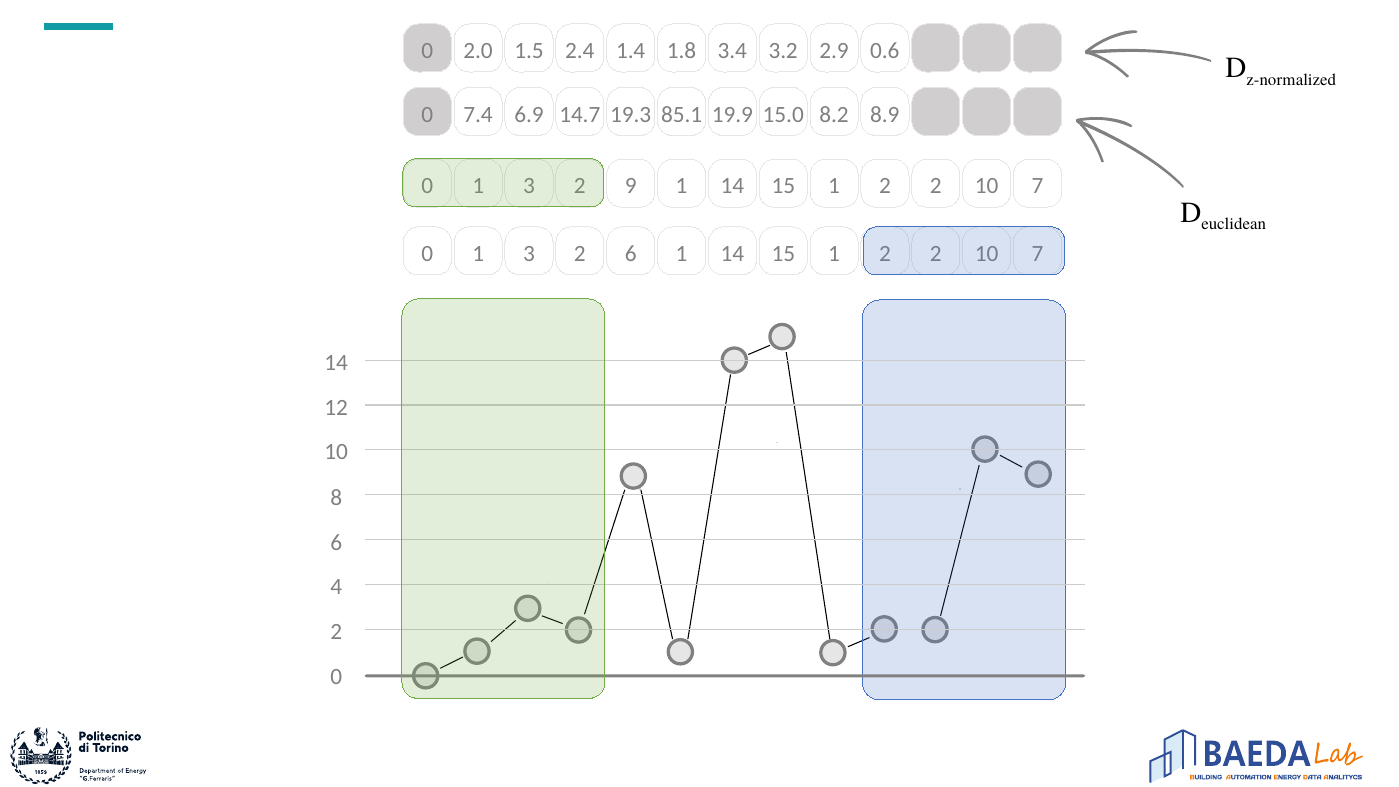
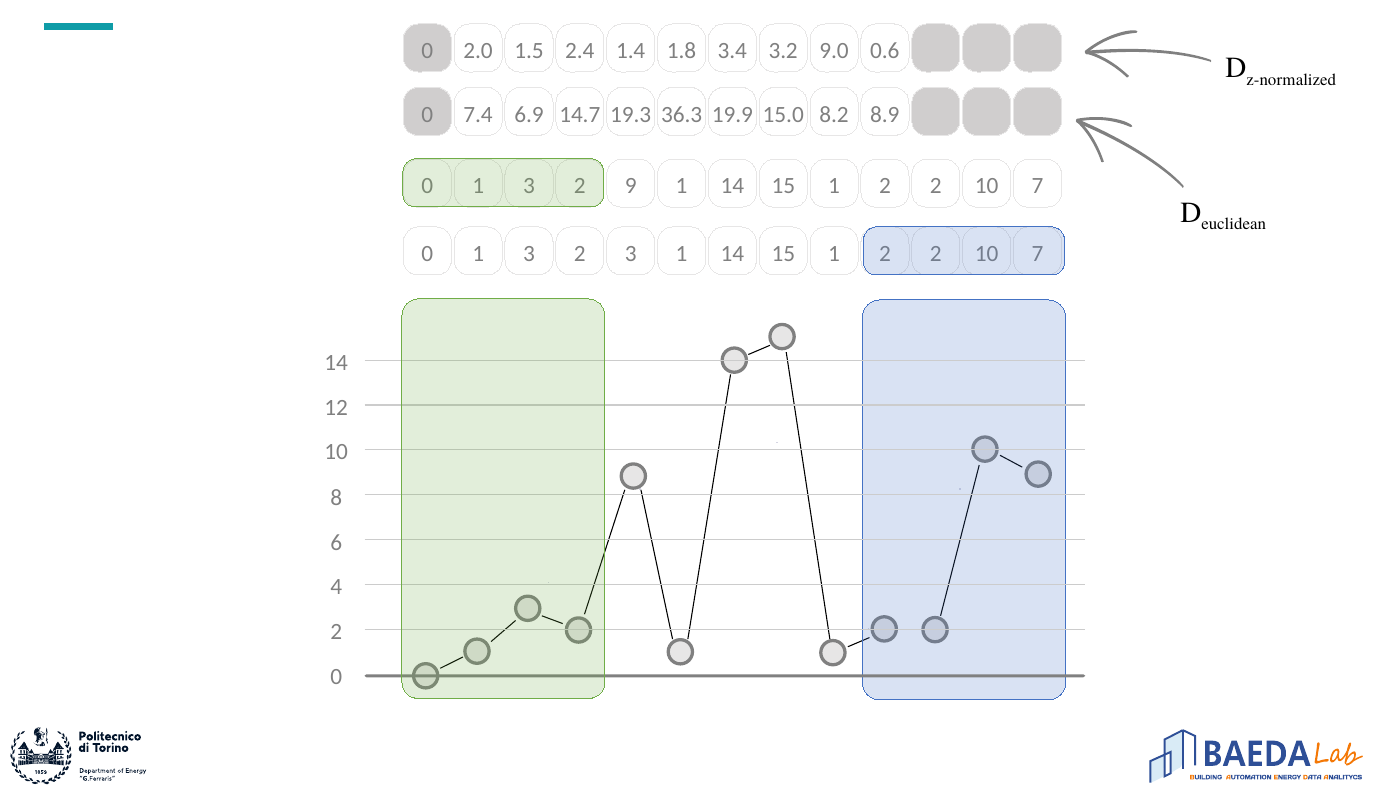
2.9: 2.9 -> 9.0 (834, 51)
85.1: 85.1 -> 36.3 (682, 114)
2 6: 6 -> 3 (631, 254)
